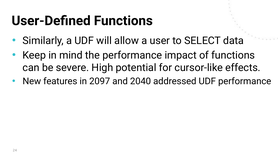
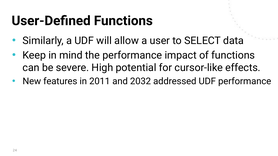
2097: 2097 -> 2011 (100, 81)
2040: 2040 -> 2032 (141, 81)
